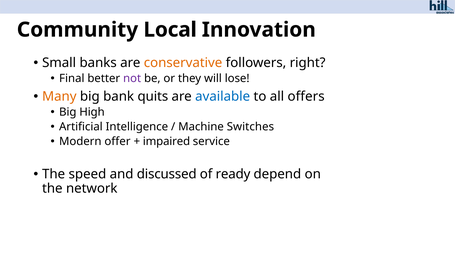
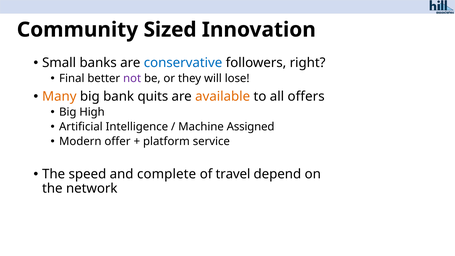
Local: Local -> Sized (170, 30)
conservative colour: orange -> blue (183, 63)
available colour: blue -> orange (223, 97)
Switches: Switches -> Assigned (251, 127)
impaired: impaired -> platform (166, 142)
discussed: discussed -> complete (167, 174)
ready: ready -> travel (233, 174)
